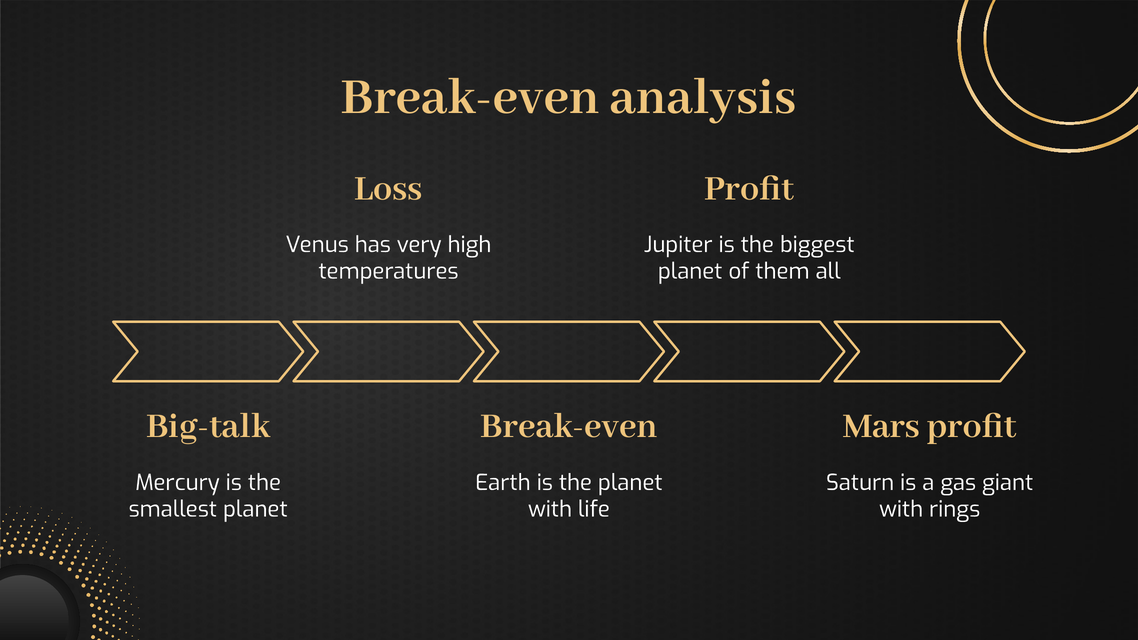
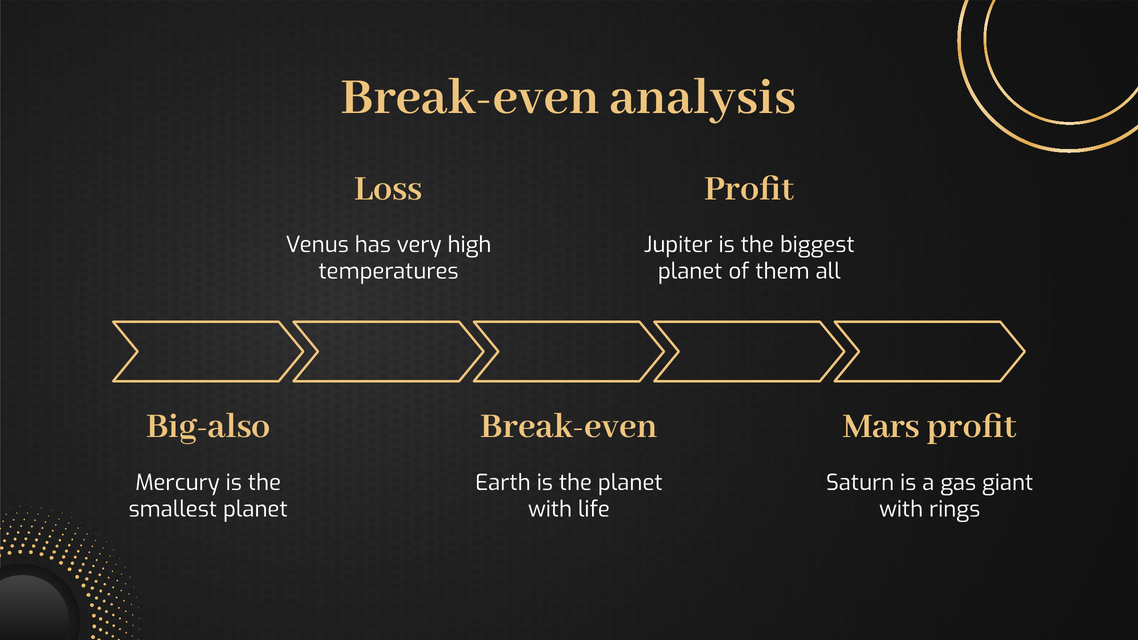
Big-talk: Big-talk -> Big-also (208, 425)
